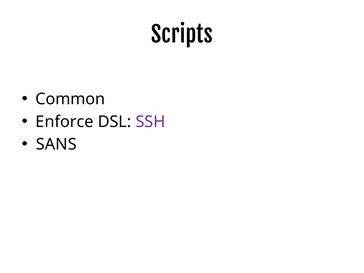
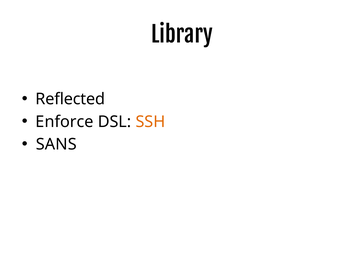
Scripts: Scripts -> Library (182, 35)
Common: Common -> Reflected (70, 99)
SSH colour: purple -> orange (150, 122)
